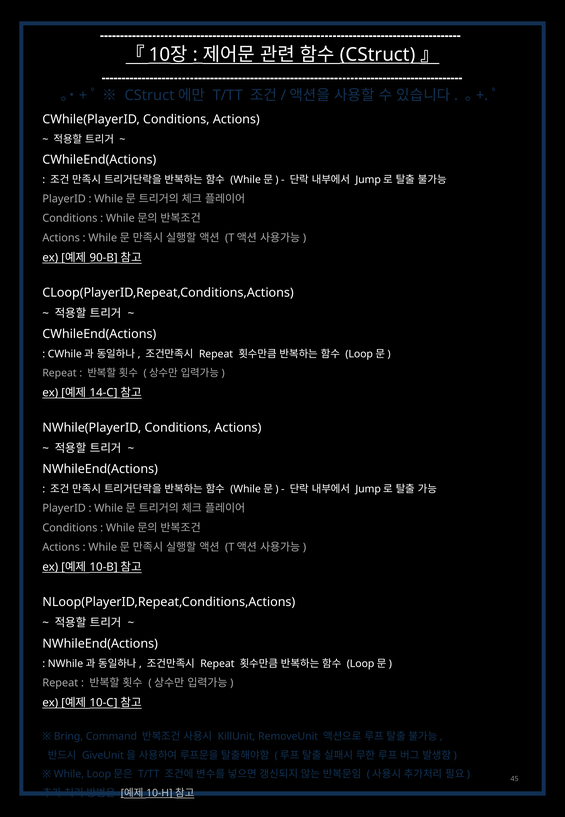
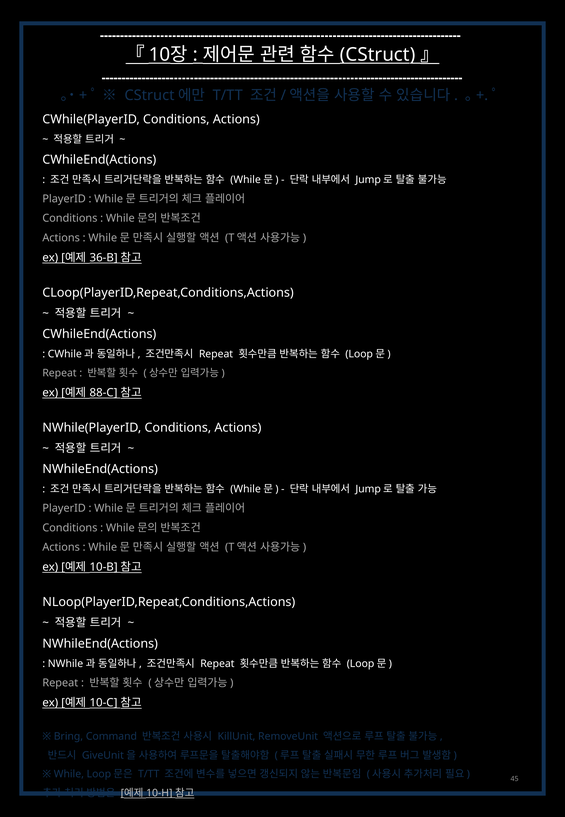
90-B: 90-B -> 36-B (104, 257)
14-C: 14-C -> 88-C (103, 392)
